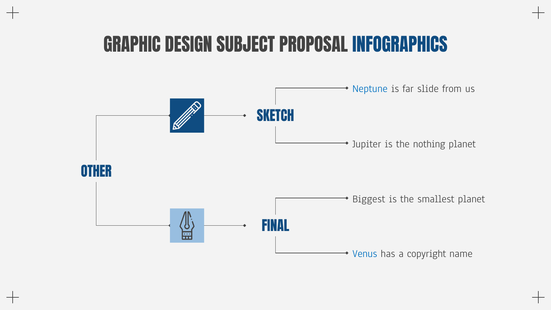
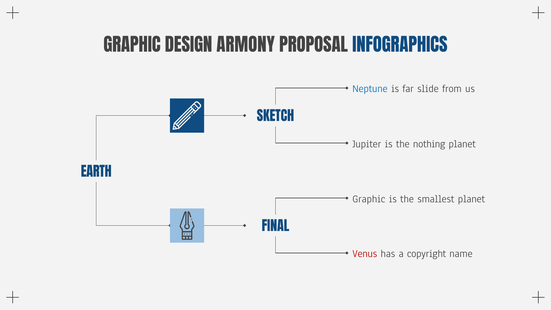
SUBJECT: SUBJECT -> ARMONY (246, 46)
OTHER: OTHER -> EARTH (96, 172)
Biggest: Biggest -> Graphic (369, 199)
Venus colour: blue -> red (365, 254)
